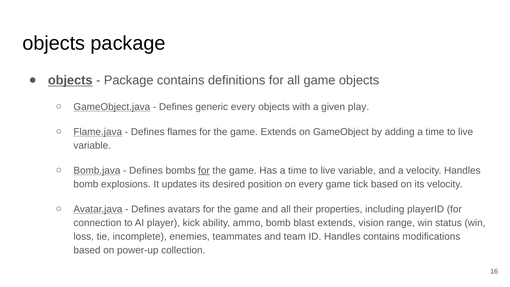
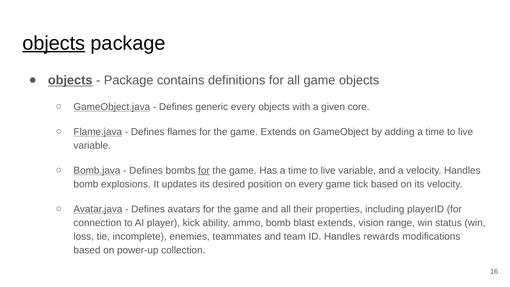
objects underline: none -> present (54, 43)
play: play -> core (359, 107)
Handles contains: contains -> rewards (381, 236)
